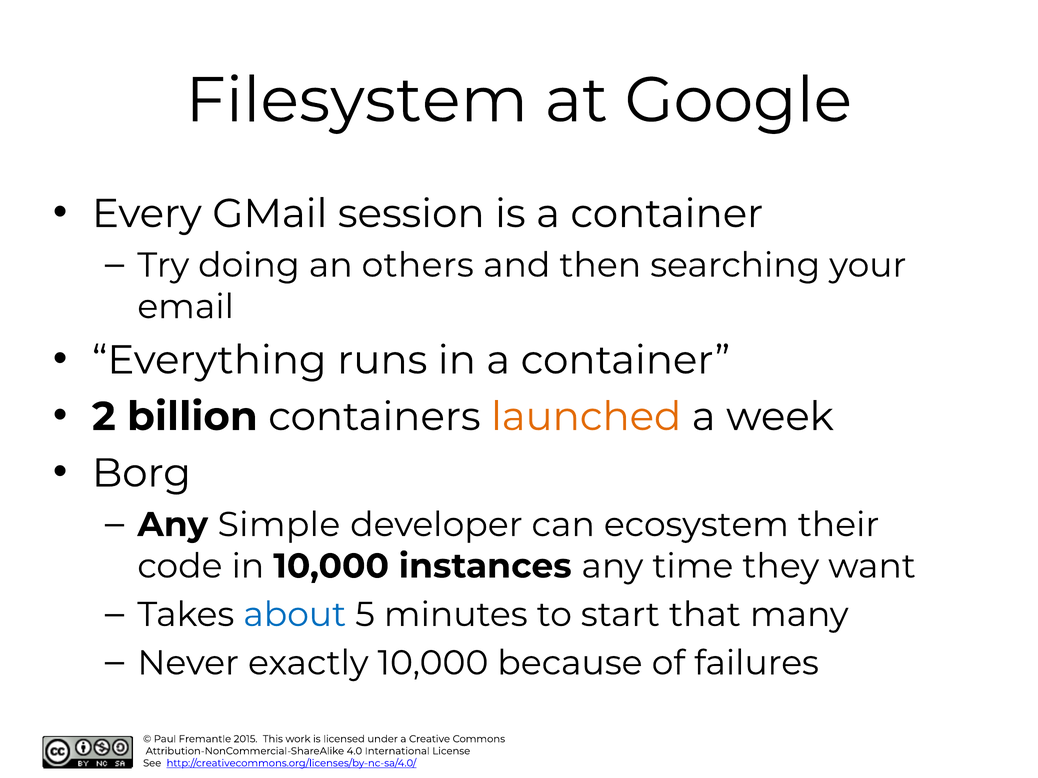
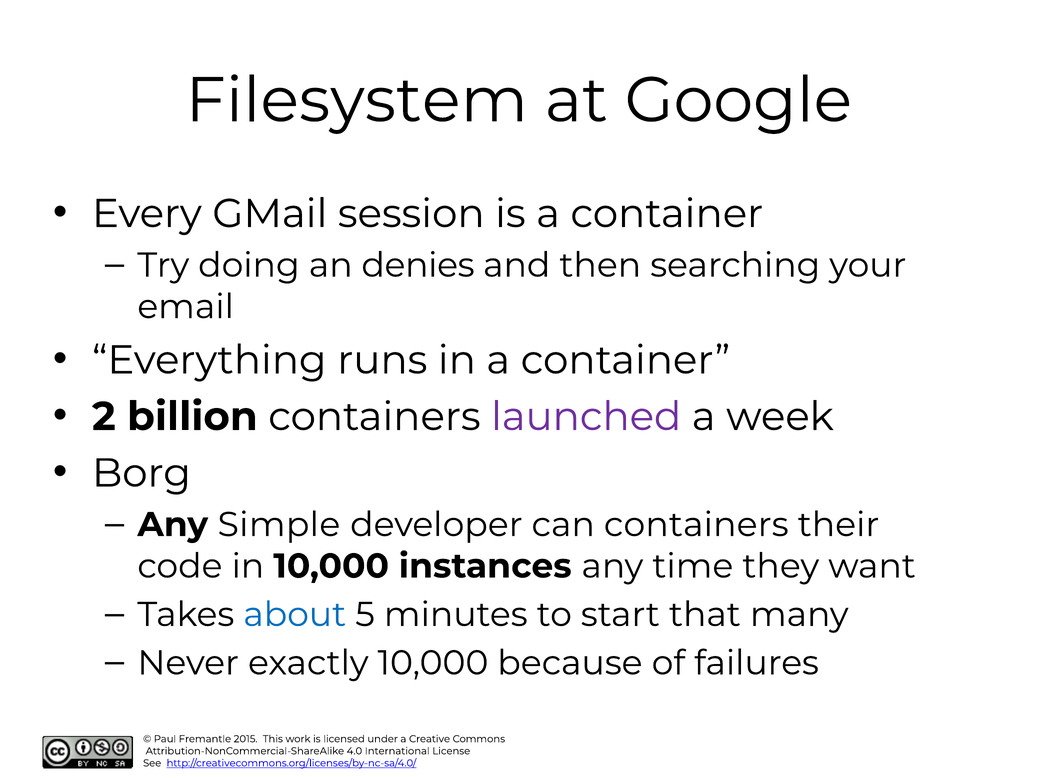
others: others -> denies (418, 265)
launched colour: orange -> purple (586, 417)
can ecosystem: ecosystem -> containers (696, 525)
